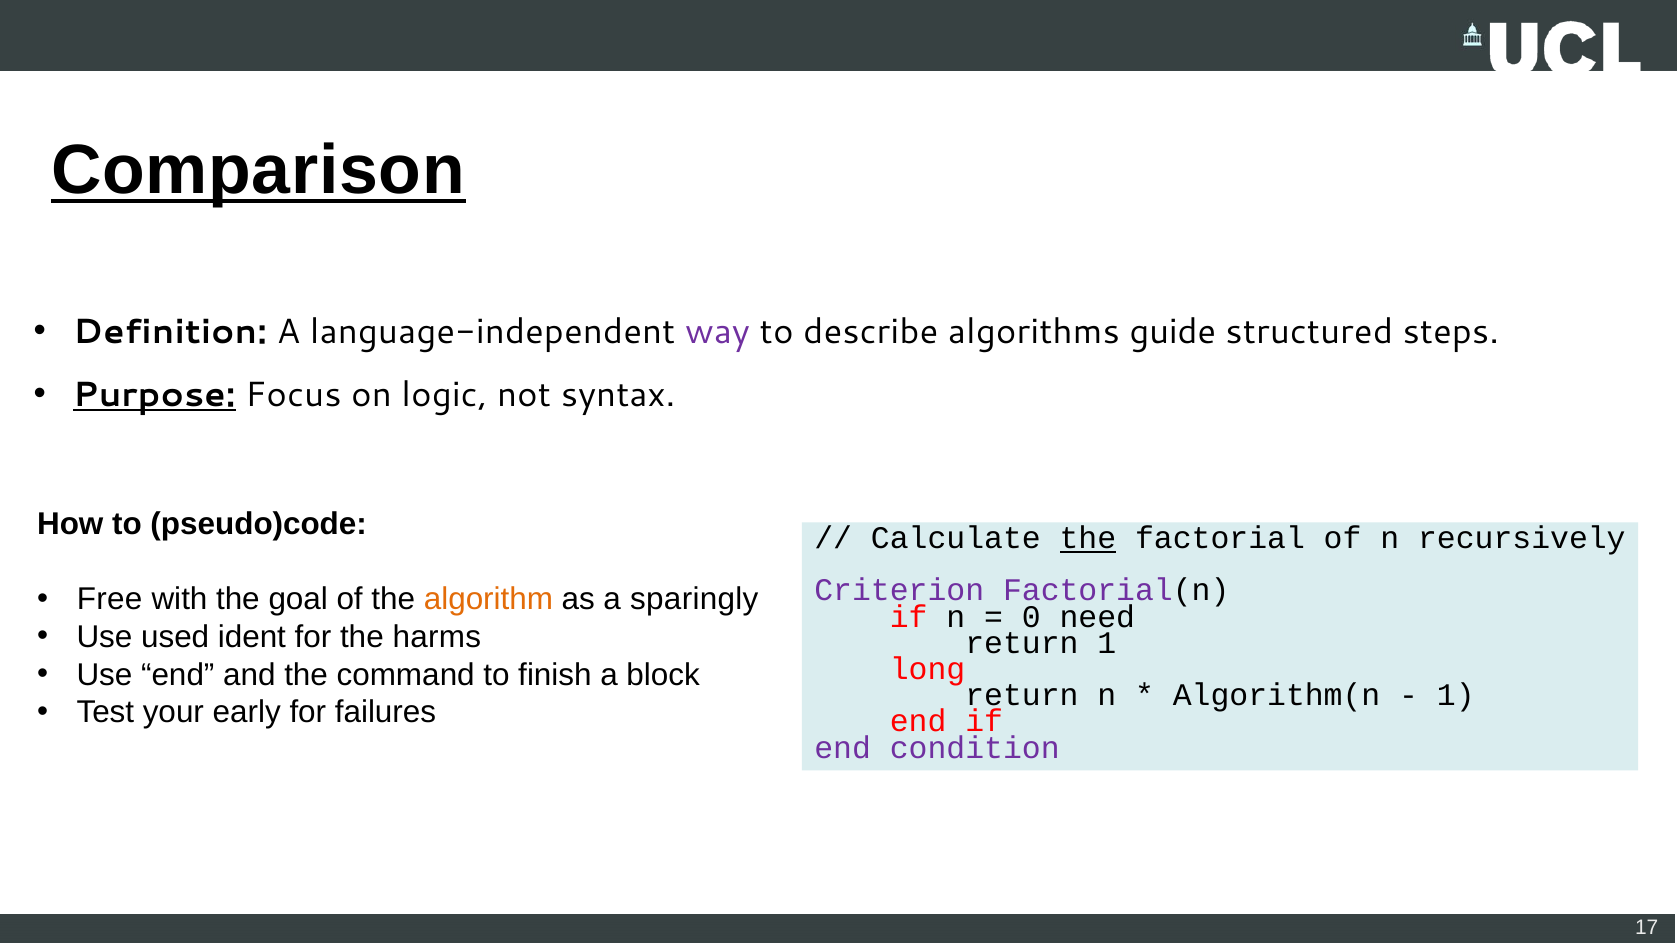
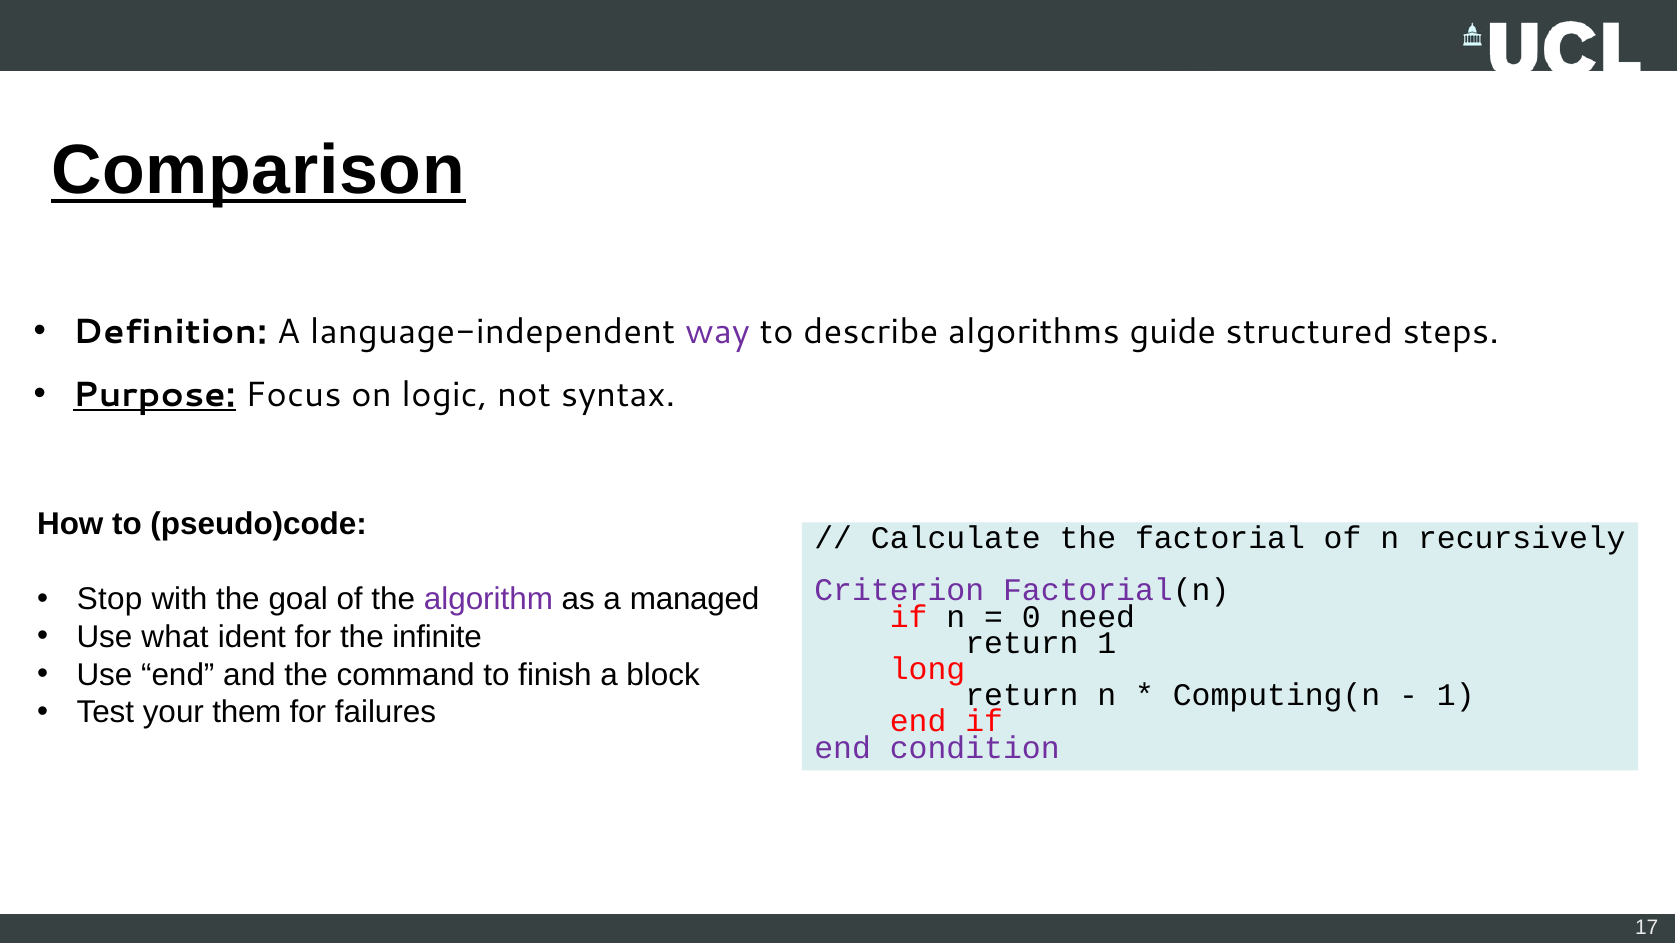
the underline: present -> none (1088, 538)
Free: Free -> Stop (110, 600)
algorithm colour: orange -> purple (488, 600)
sparingly: sparingly -> managed (695, 600)
used: used -> what (175, 637)
harms: harms -> infinite (437, 637)
Algorithm(n: Algorithm(n -> Computing(n (1277, 696)
early: early -> them (247, 713)
